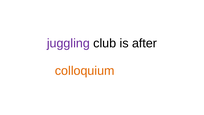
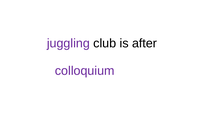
colloquium colour: orange -> purple (85, 71)
